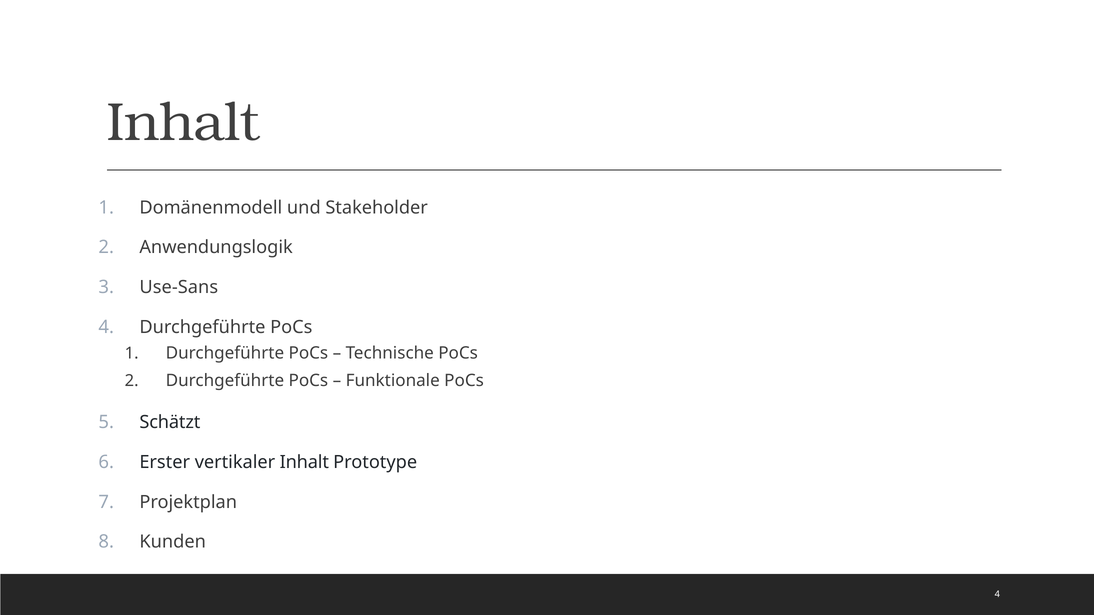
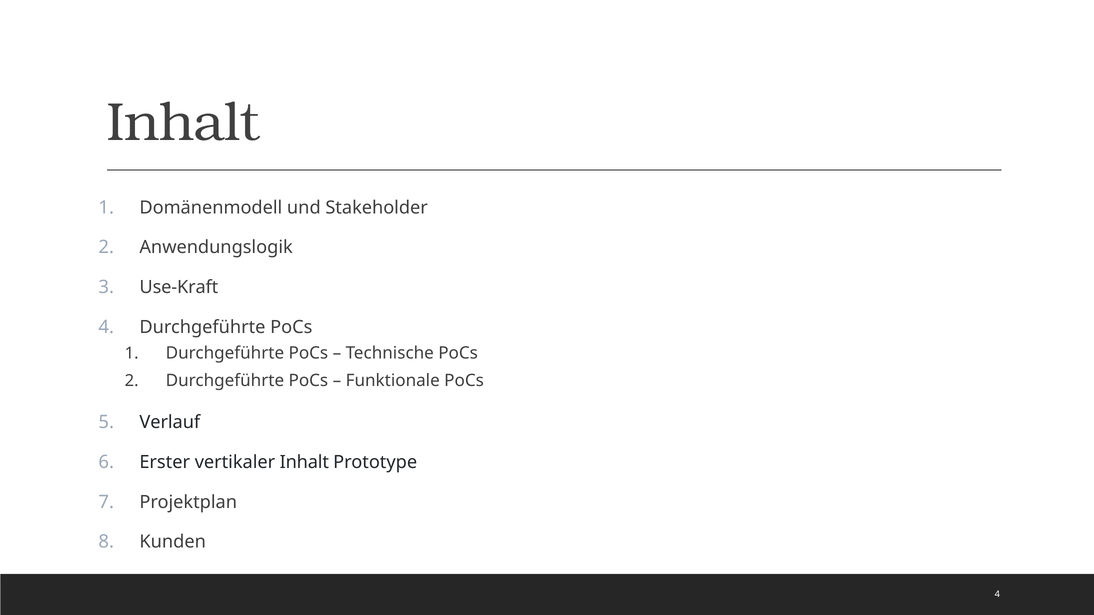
Use-Sans: Use-Sans -> Use-Kraft (179, 288)
Schätzt: Schätzt -> Verlauf (170, 422)
